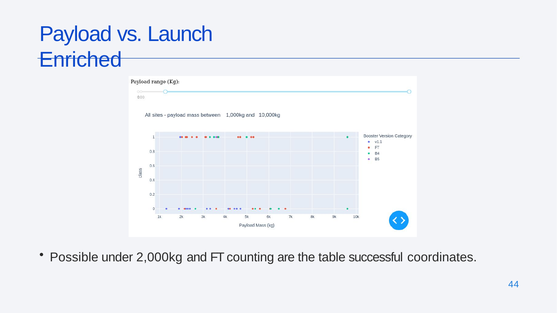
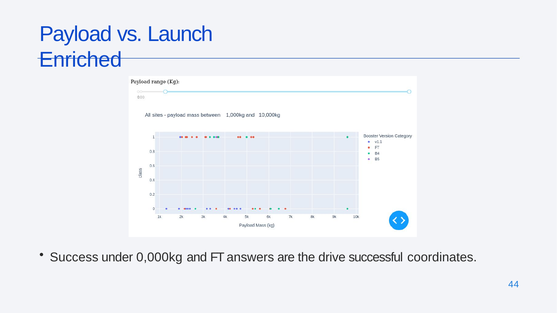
Possible: Possible -> Success (74, 257)
2,000kg: 2,000kg -> 0,000kg (159, 257)
counting: counting -> answers (250, 257)
table: table -> drive (332, 257)
